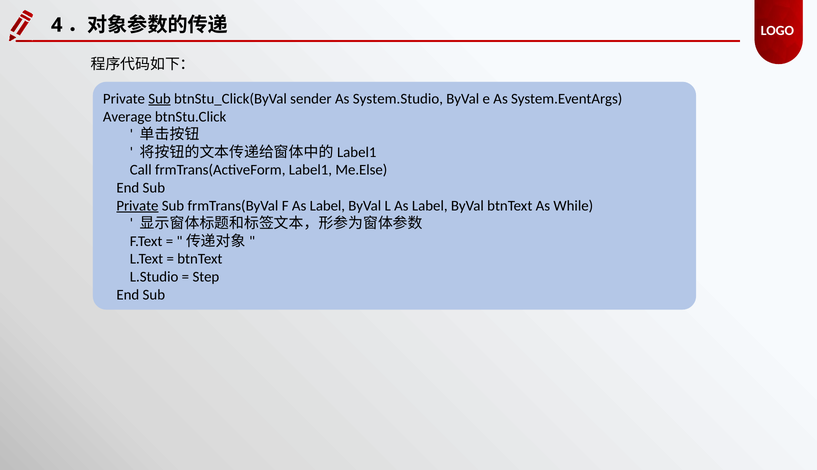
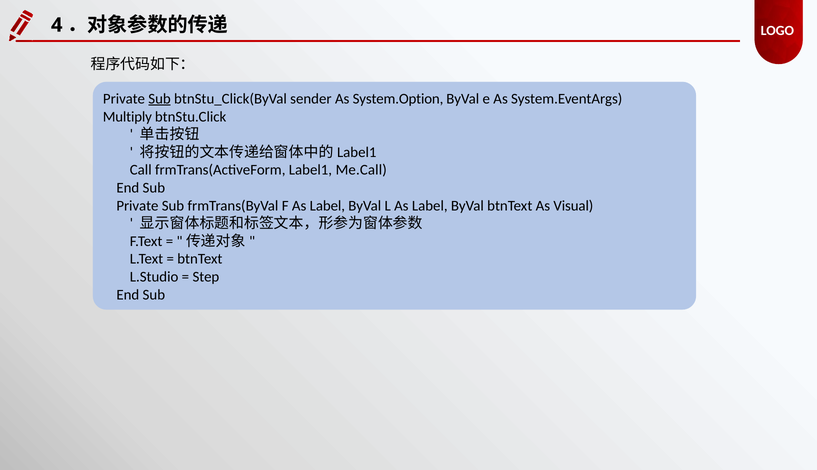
System.Studio: System.Studio -> System.Option (398, 99)
Average: Average -> Multiply (127, 117)
Me.Else: Me.Else -> Me.Call (361, 170)
Private underline: present -> none (137, 206)
While: While -> Visual (573, 206)
